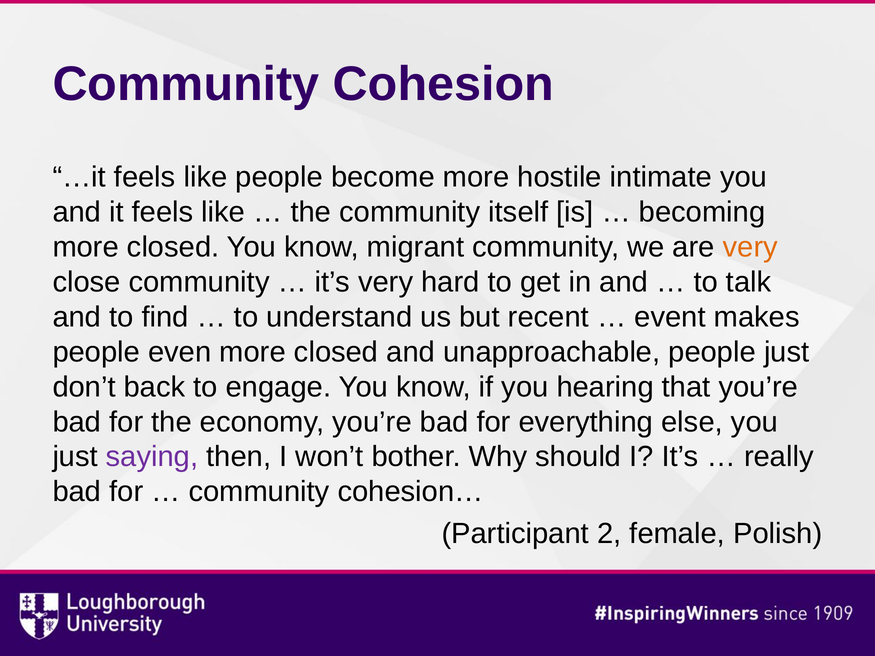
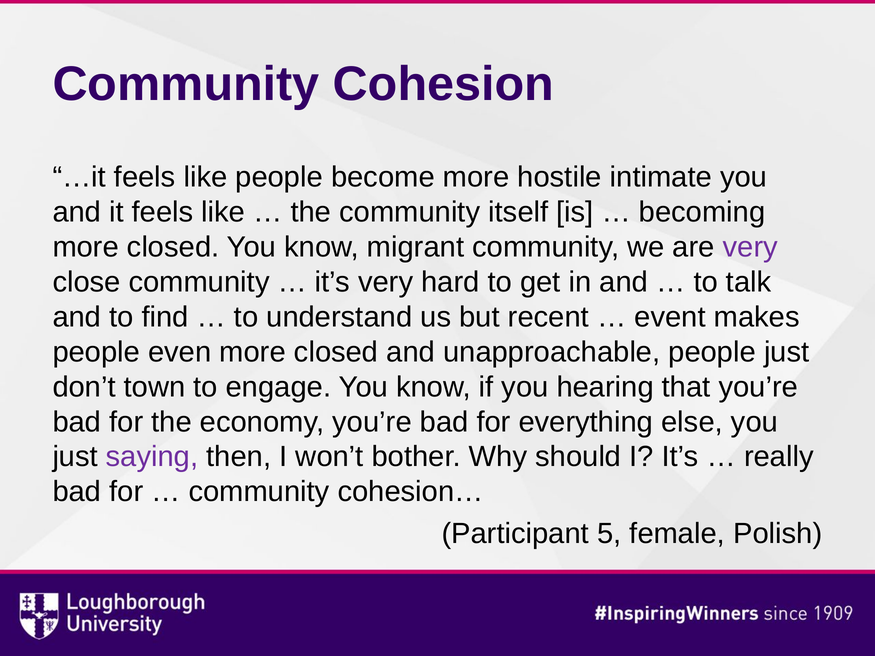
very colour: orange -> purple (750, 247)
back: back -> town (155, 387)
2: 2 -> 5 (609, 534)
